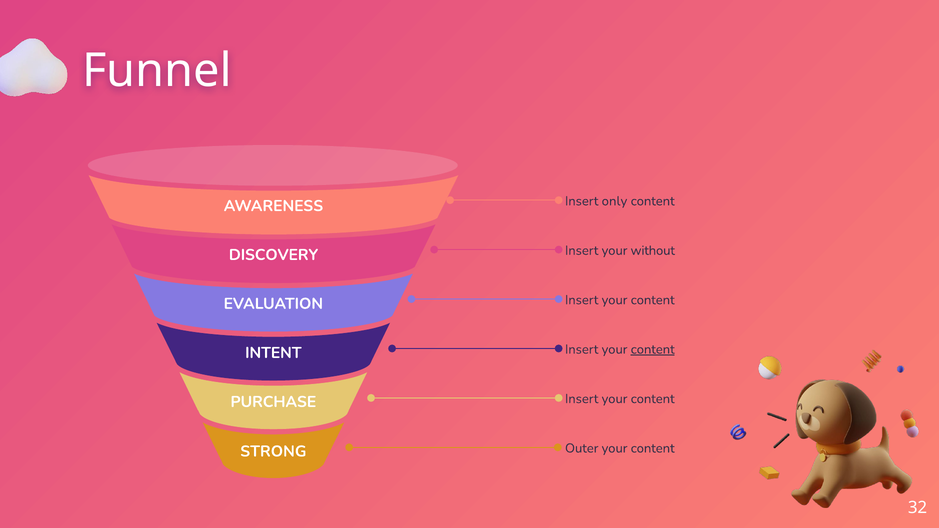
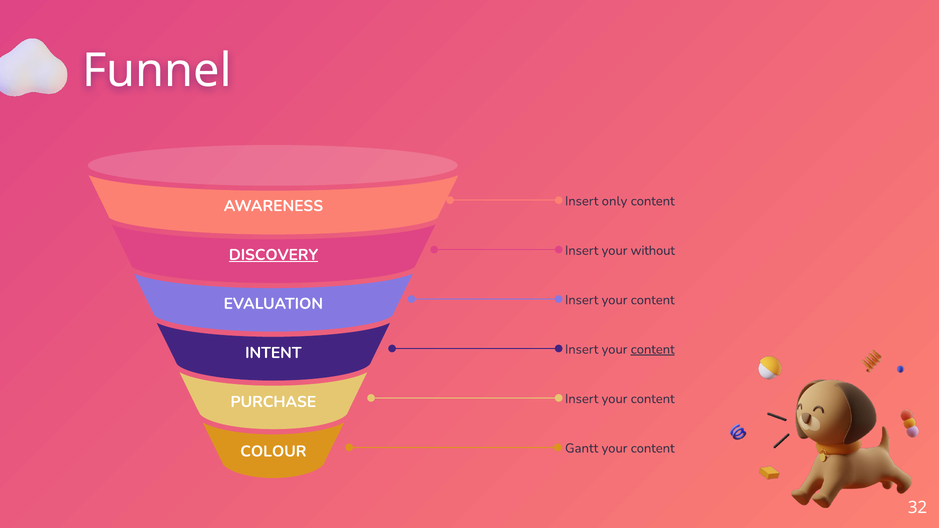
DISCOVERY underline: none -> present (274, 255)
Outer: Outer -> Gantt (582, 448)
STRONG: STRONG -> COLOUR (273, 451)
